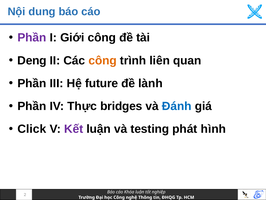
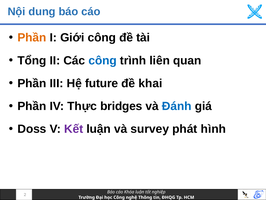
Phần colour: purple -> orange (32, 38)
Deng: Deng -> Tổng (32, 60)
công colour: orange -> blue (103, 60)
lành: lành -> khai (150, 83)
Click: Click -> Doss (32, 129)
testing: testing -> survey (150, 129)
